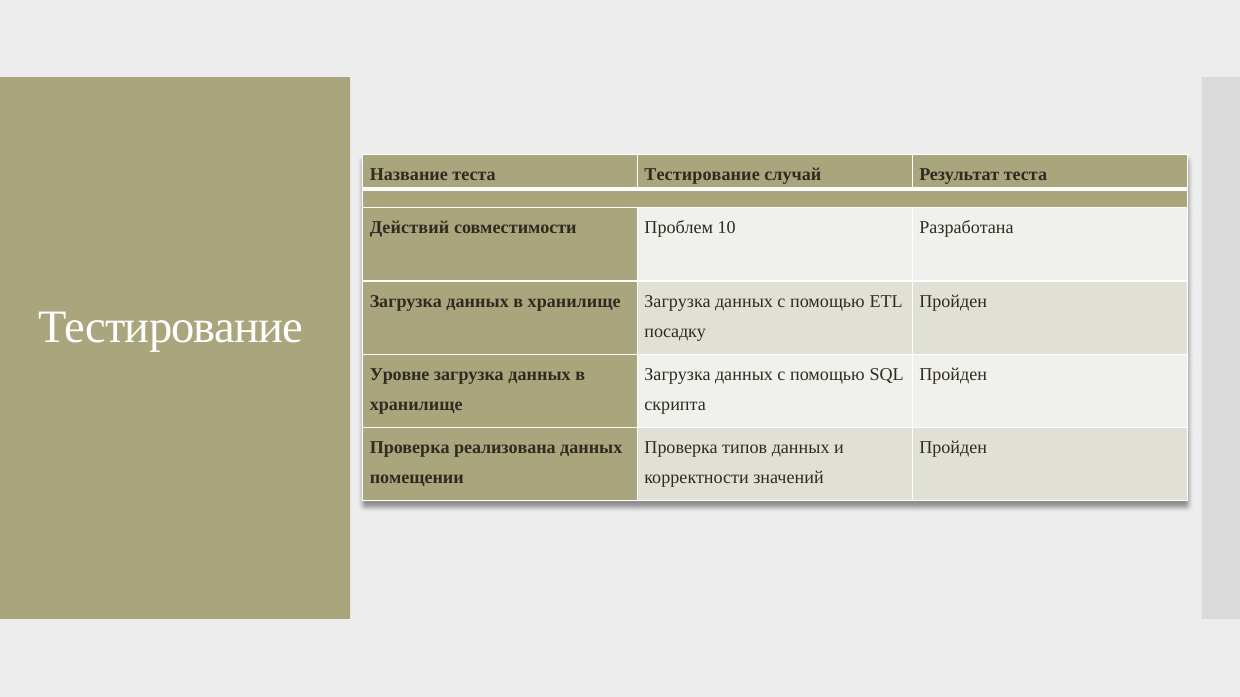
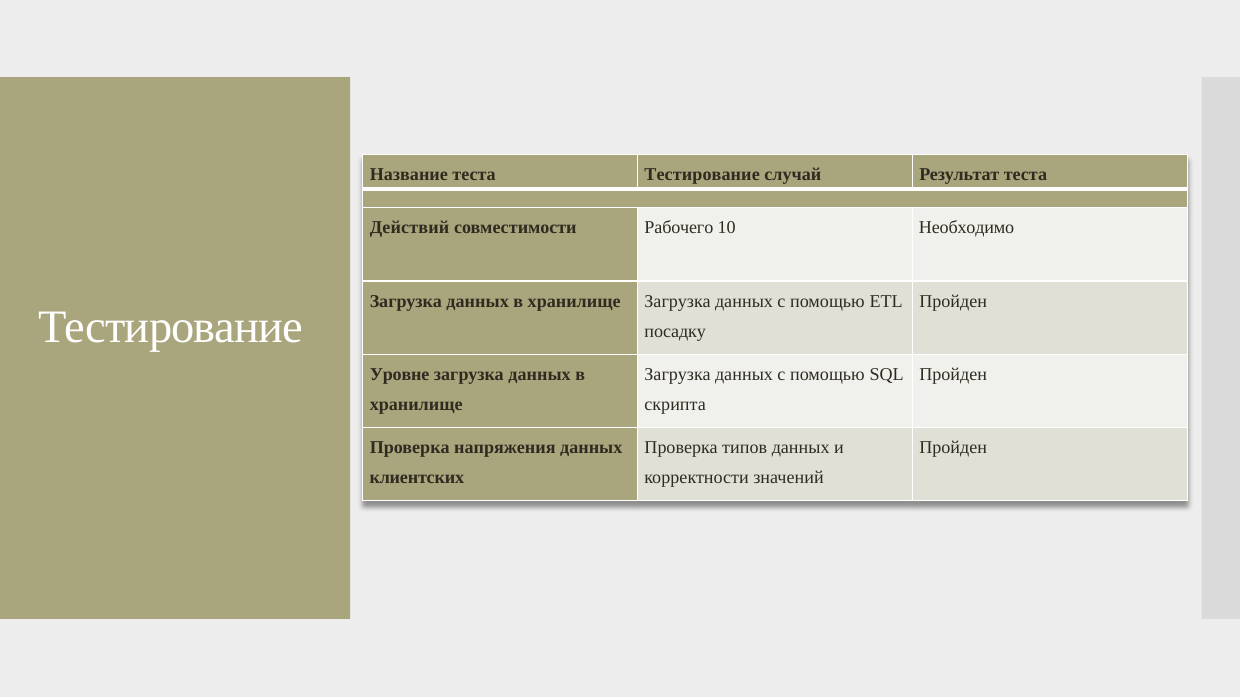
Проблем: Проблем -> Рабочего (679, 228)
Разработана: Разработана -> Необходимо (966, 228)
реализована: реализована -> напряжения (505, 448)
помещении: помещении -> клиентских (417, 478)
